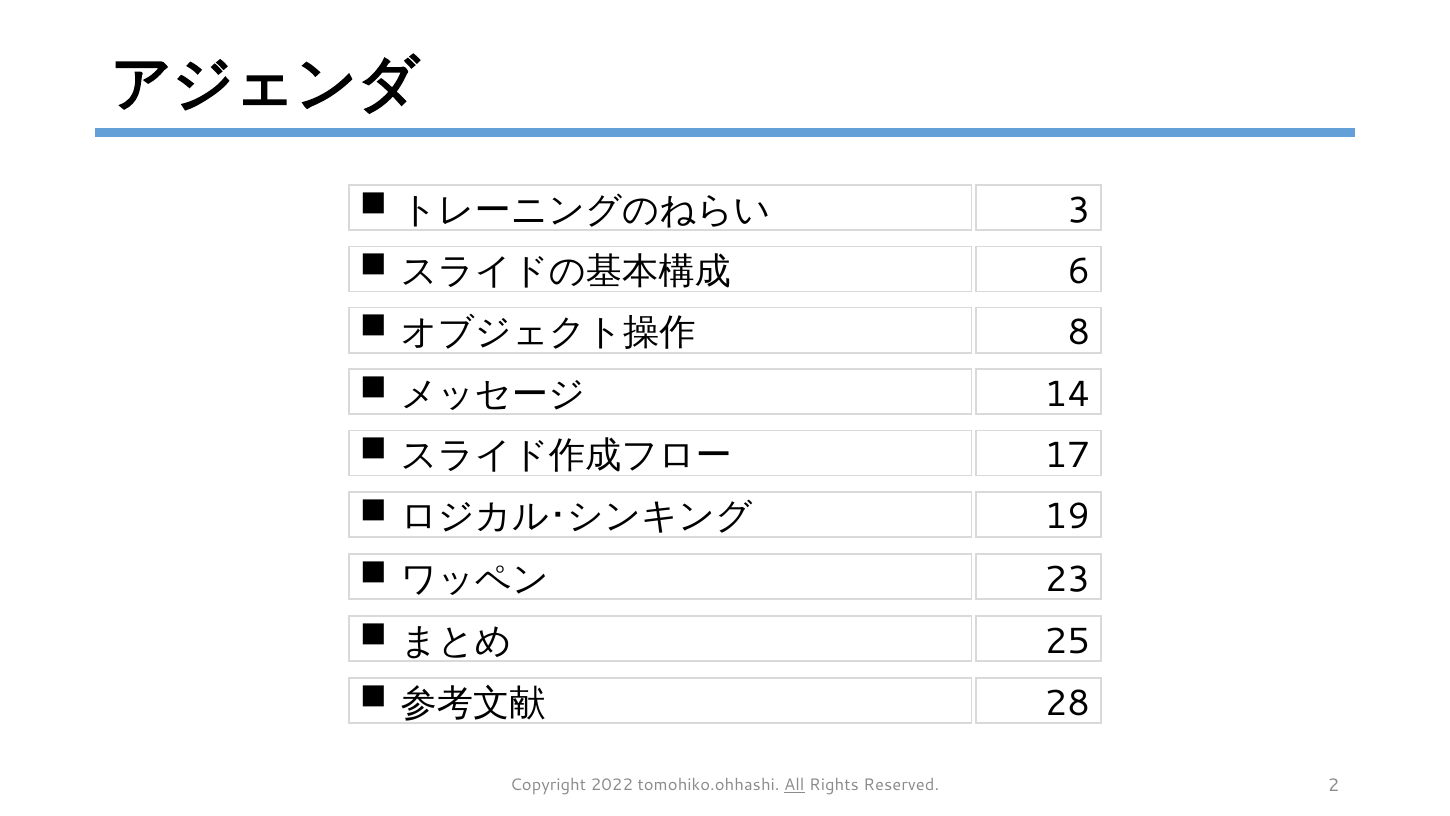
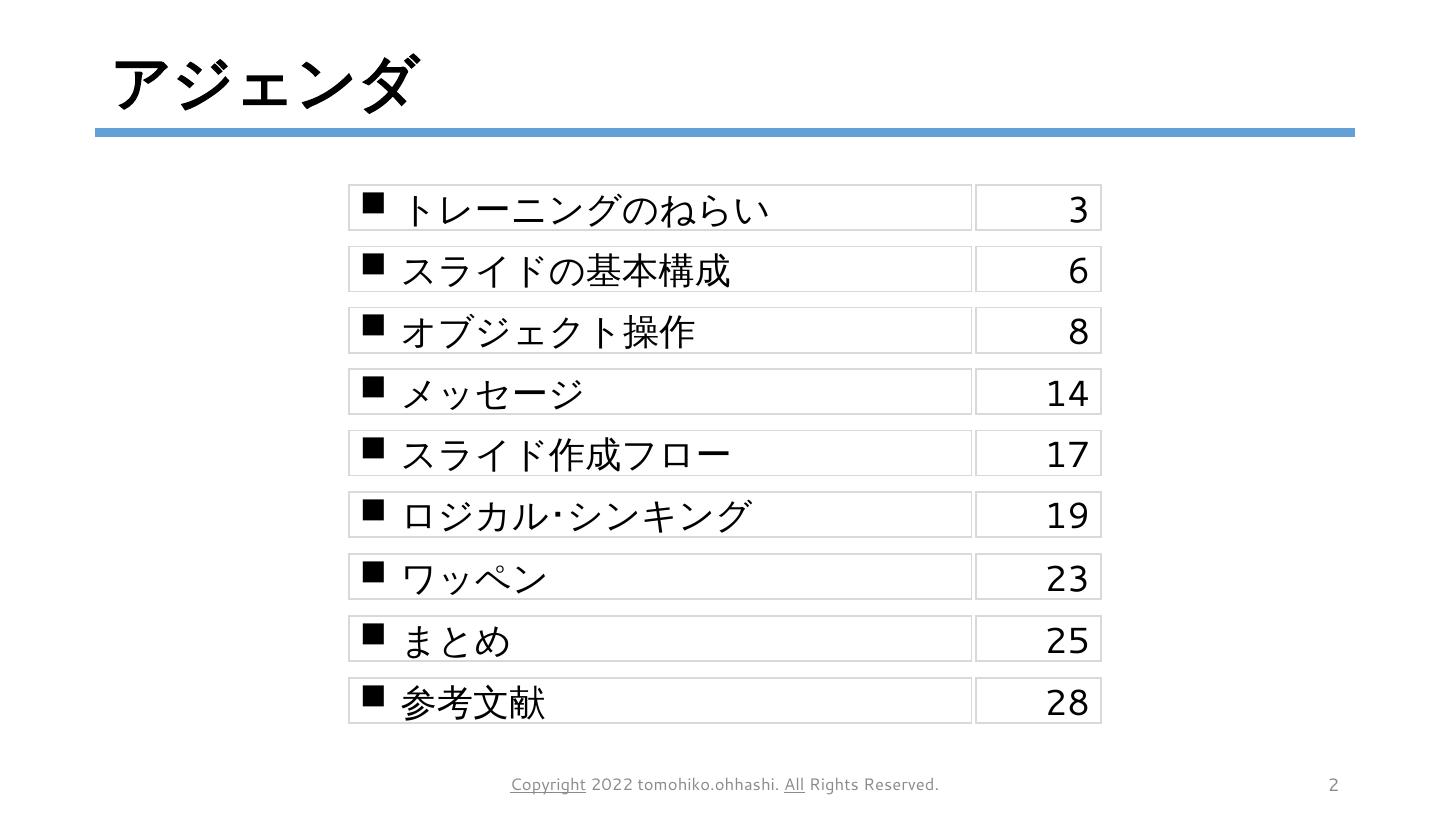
Copyright underline: none -> present (548, 785)
